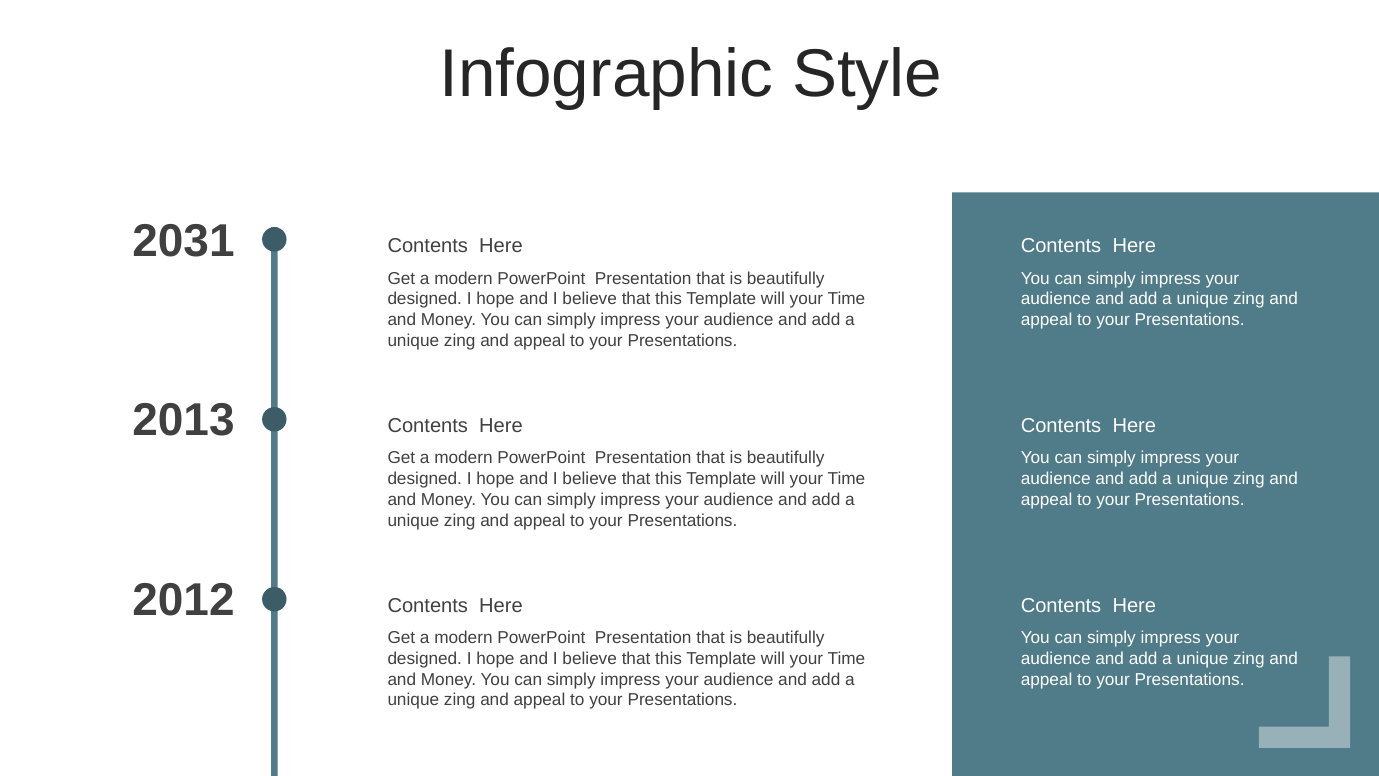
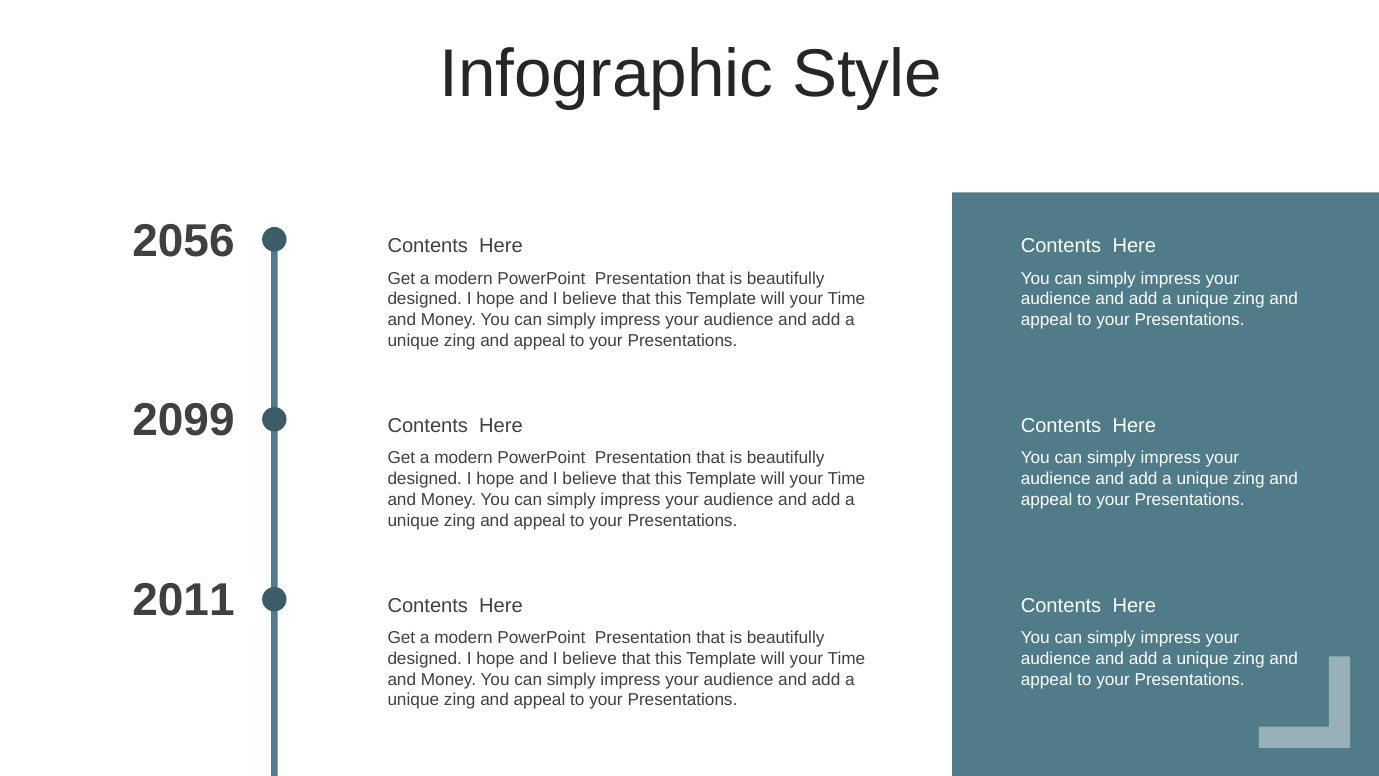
2031: 2031 -> 2056 (183, 241)
2013: 2013 -> 2099 (183, 421)
2012: 2012 -> 2011 (183, 600)
